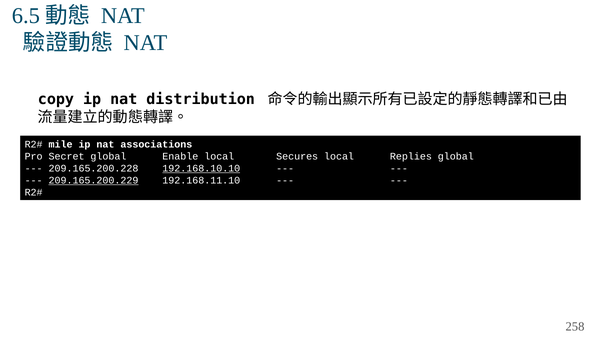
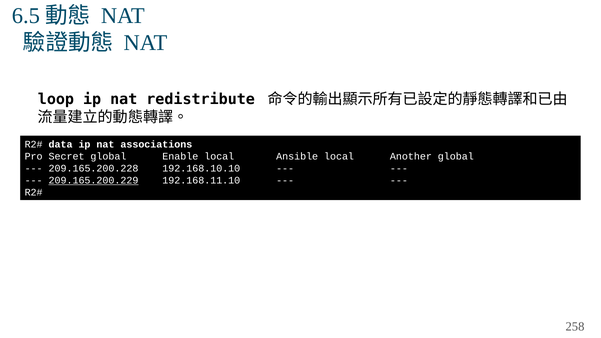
copy: copy -> loop (56, 99)
distribution: distribution -> redistribute (201, 99)
mile: mile -> data (61, 145)
Secures: Secures -> Ansible (297, 157)
Replies: Replies -> Another (411, 157)
192.168.10.10 underline: present -> none (201, 169)
